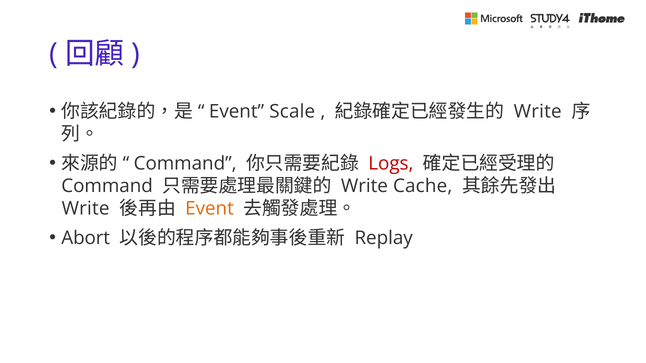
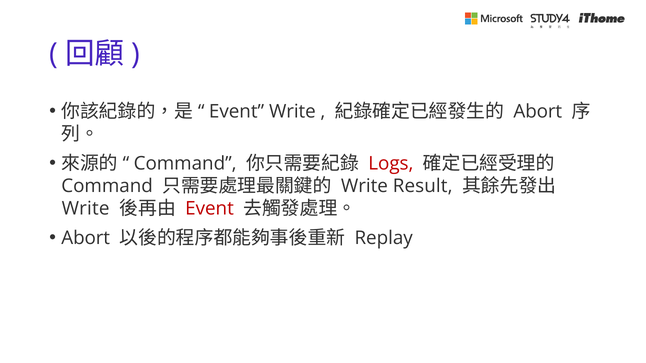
Event Scale: Scale -> Write (292, 112)
Write: Write -> Abort (538, 112)
Cache: Cache -> Result (423, 186)
Event colour: orange -> red (210, 209)
